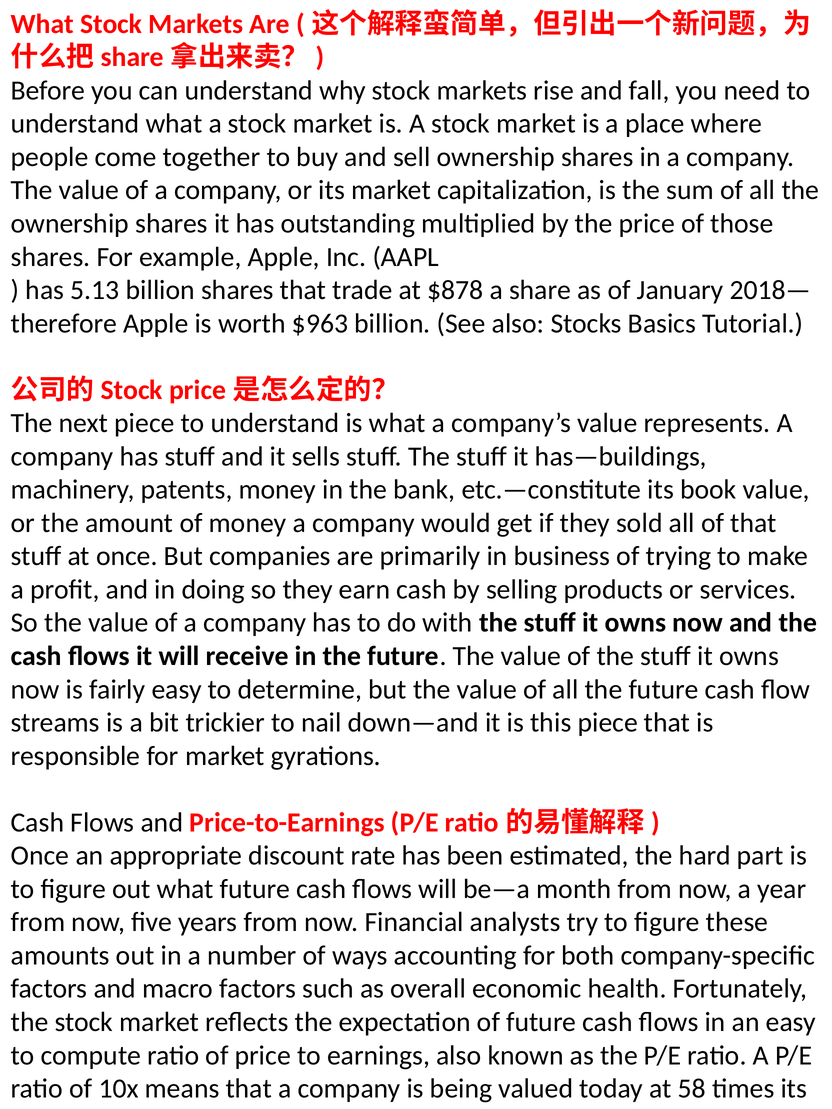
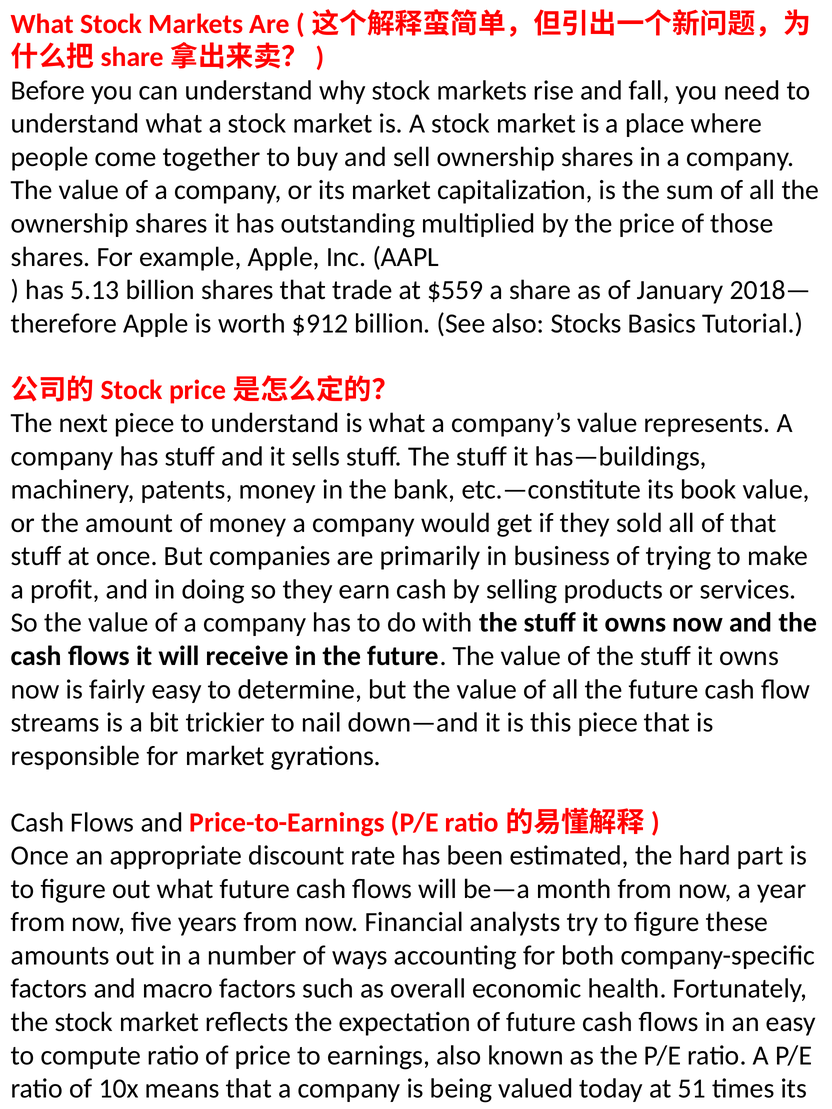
$878: $878 -> $559 (455, 290)
$963: $963 -> $912 (320, 324)
58: 58 -> 51 (692, 1089)
